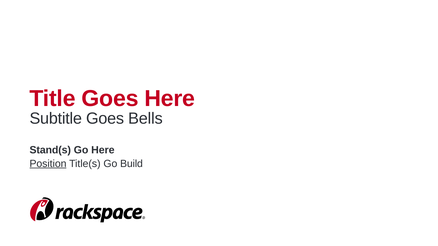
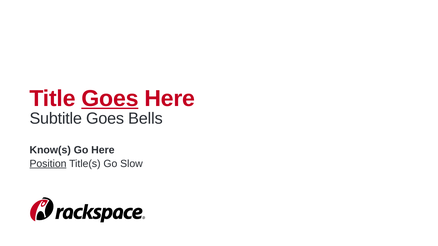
Goes underline: none -> present (110, 99)
Stand(s: Stand(s -> Know(s (50, 150)
Build: Build -> Slow (131, 164)
